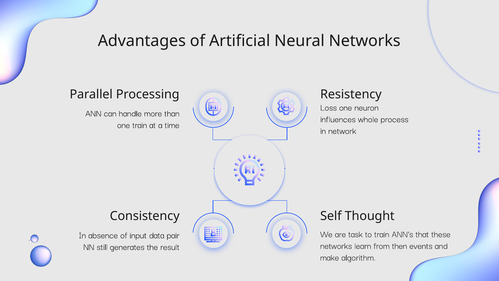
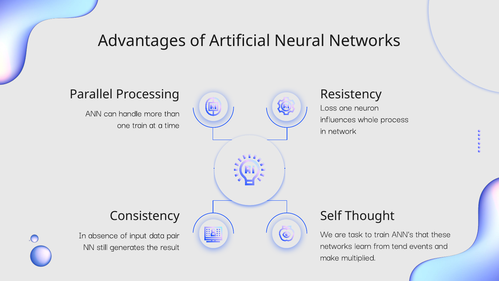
then: then -> tend (400, 245)
algorithm: algorithm -> multiplied (359, 257)
